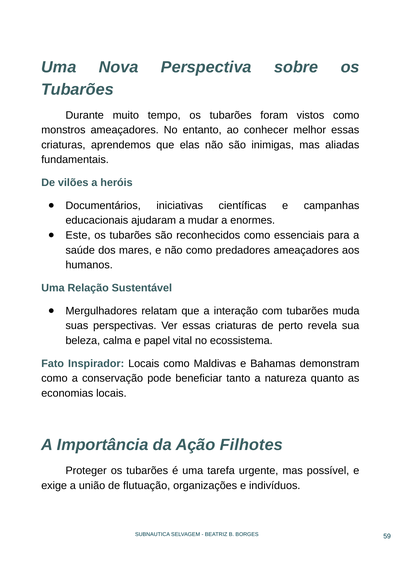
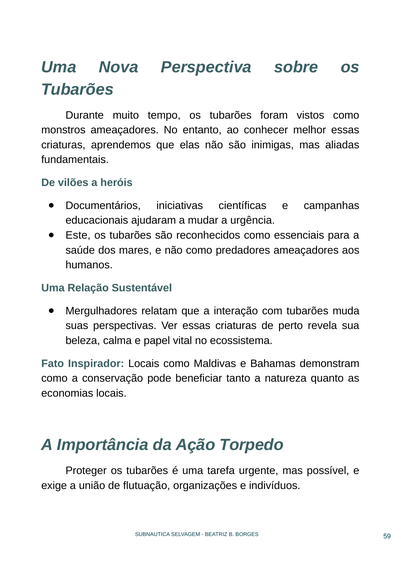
enormes: enormes -> urgência (253, 220)
Filhotes: Filhotes -> Torpedo (252, 445)
